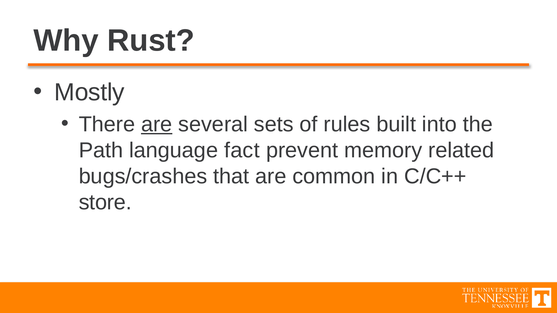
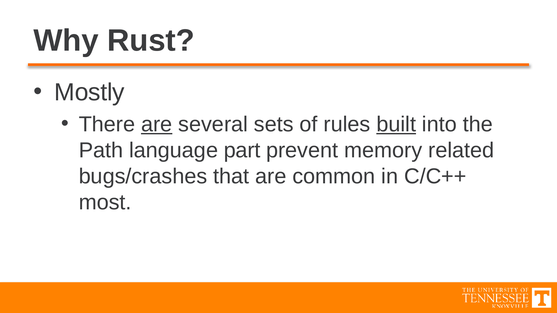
built underline: none -> present (396, 124)
fact: fact -> part (242, 150)
store: store -> most (105, 202)
